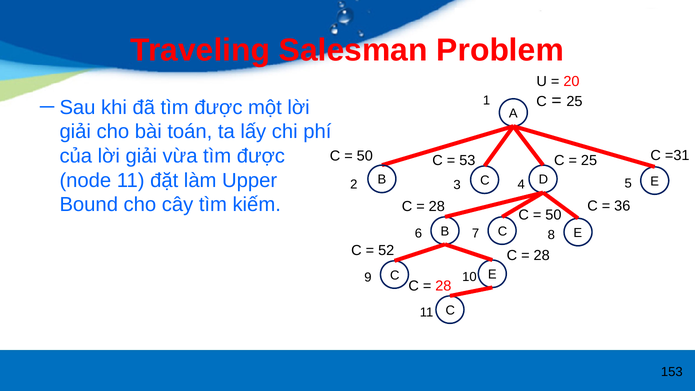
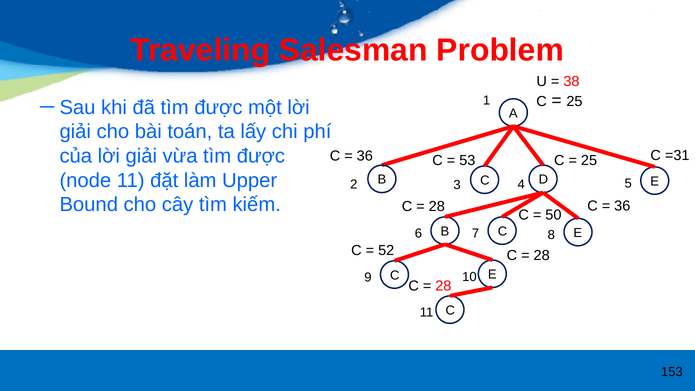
20: 20 -> 38 (571, 81)
50: 50 -> 36 (365, 156)
